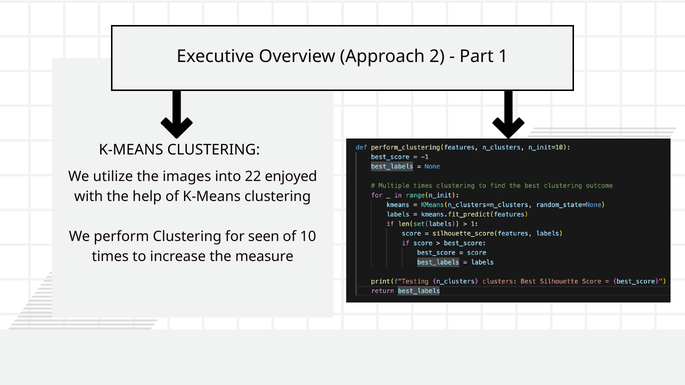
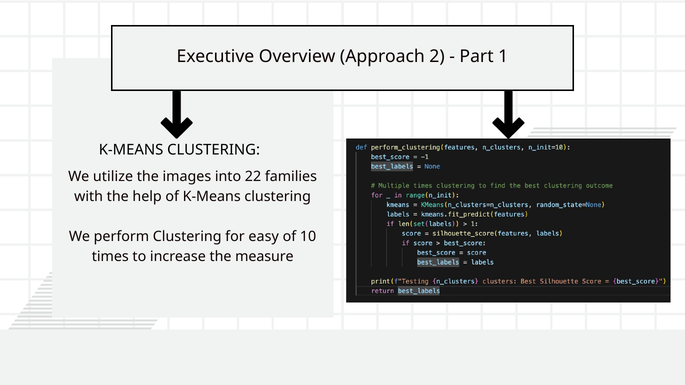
enjoyed: enjoyed -> families (291, 177)
seen: seen -> easy (264, 237)
